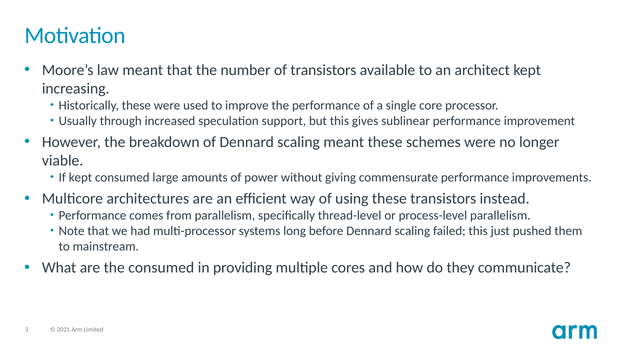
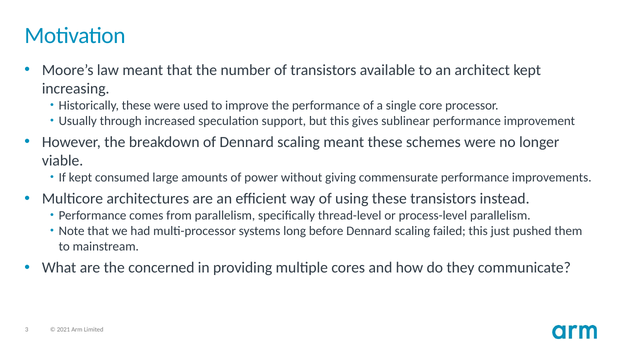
the consumed: consumed -> concerned (161, 268)
